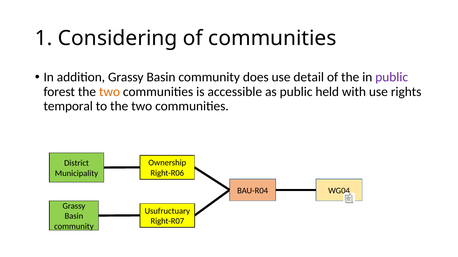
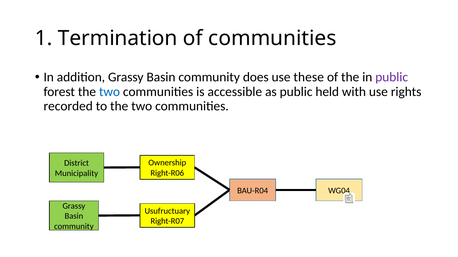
Considering: Considering -> Termination (118, 38)
detail: detail -> these (309, 77)
two colour: orange -> blue (110, 92)
temporal: temporal -> recorded (68, 106)
